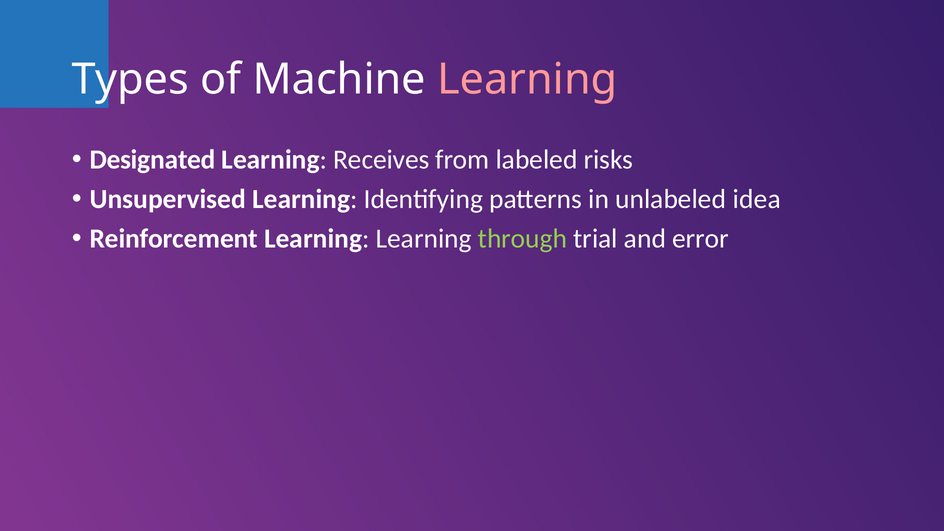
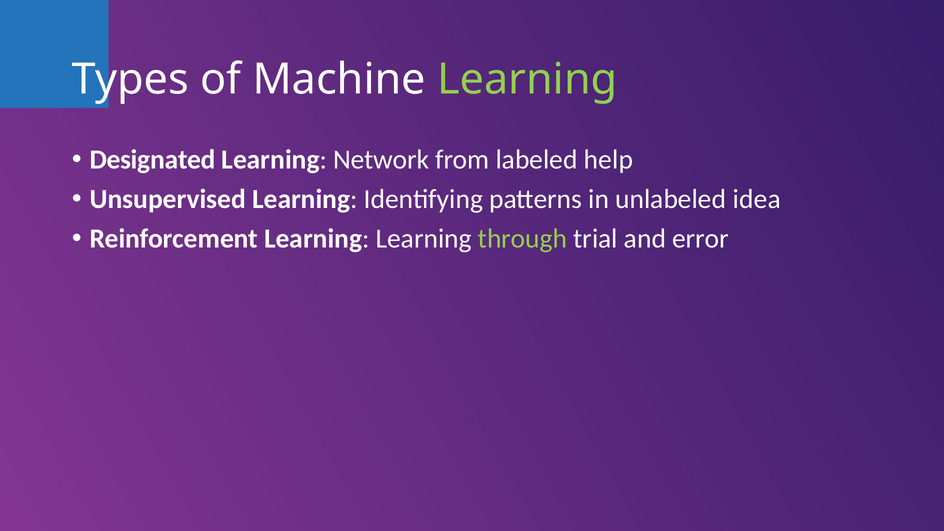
Learning colour: pink -> light green (527, 79)
Receives: Receives -> Network (381, 160)
risks: risks -> help (608, 160)
